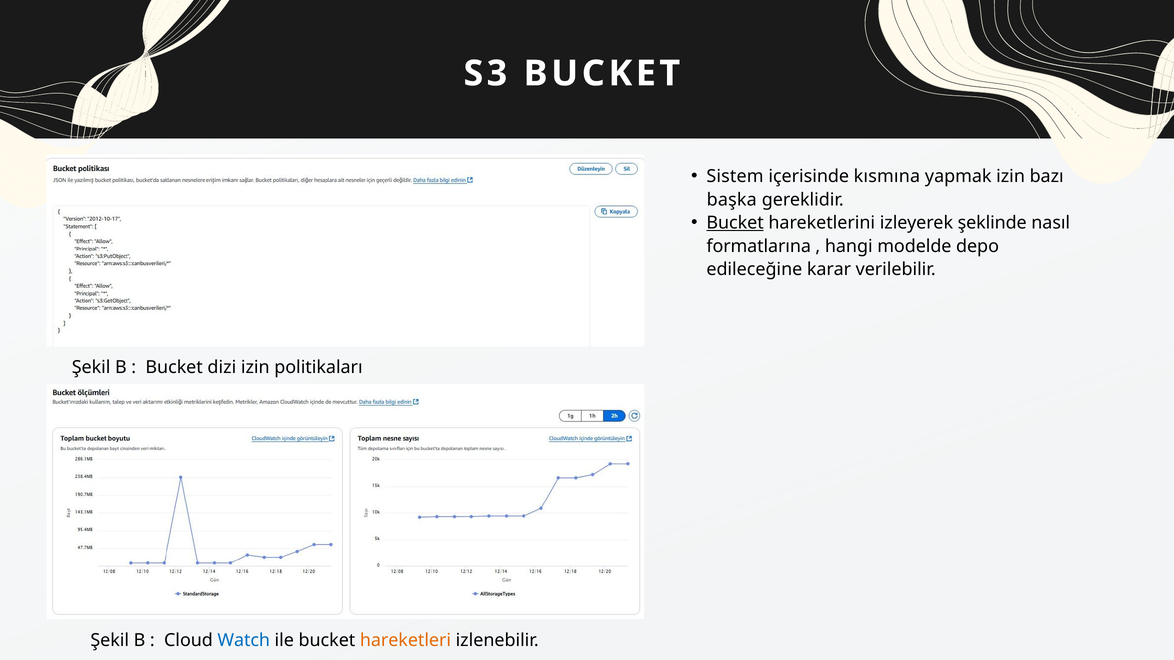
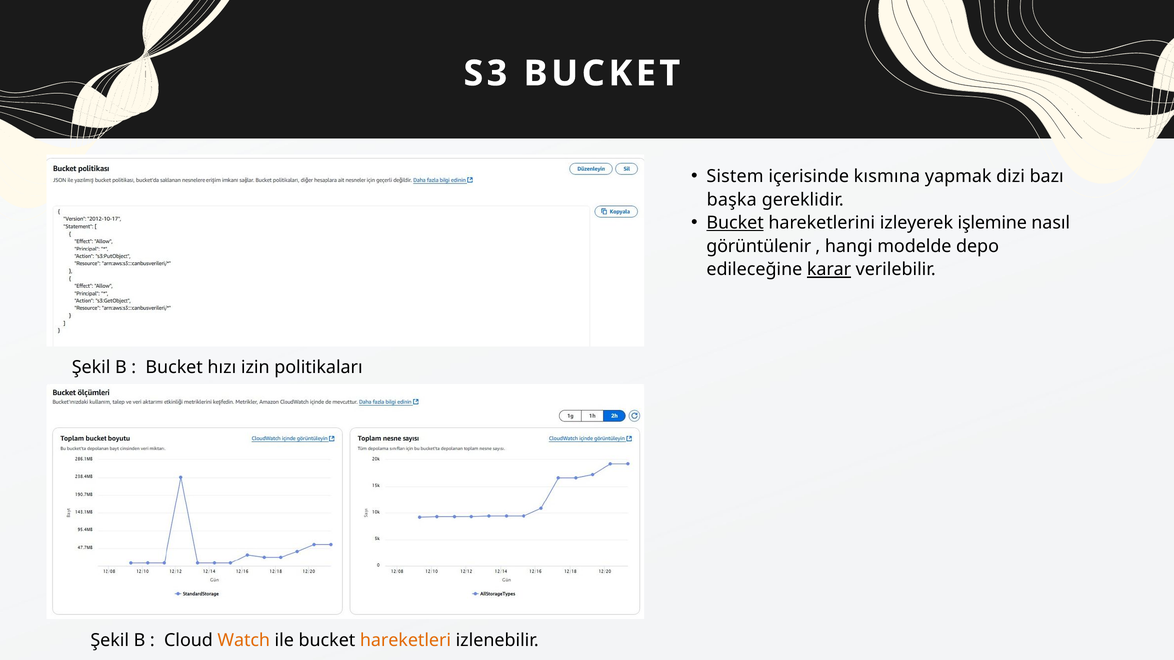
yapmak izin: izin -> dizi (1011, 176)
şeklinde: şeklinde -> işlemine (992, 223)
formatlarına: formatlarına -> görüntülenir (759, 246)
karar underline: none -> present (829, 270)
dizi: dizi -> hızı (222, 367)
Watch colour: blue -> orange (244, 640)
